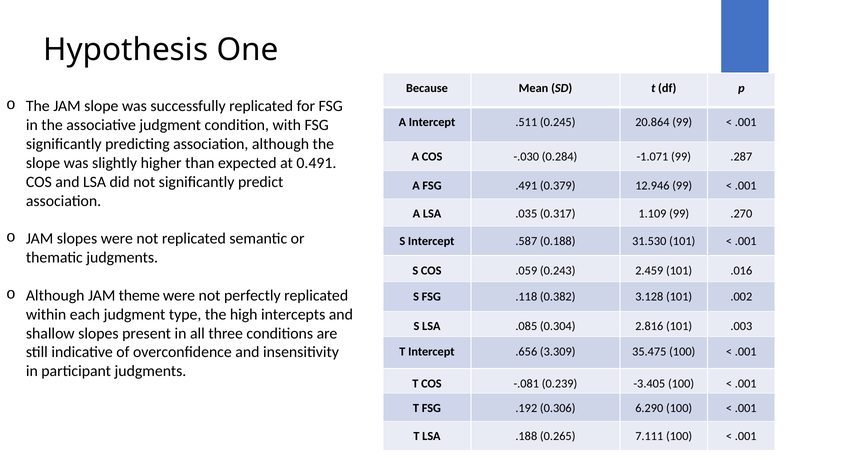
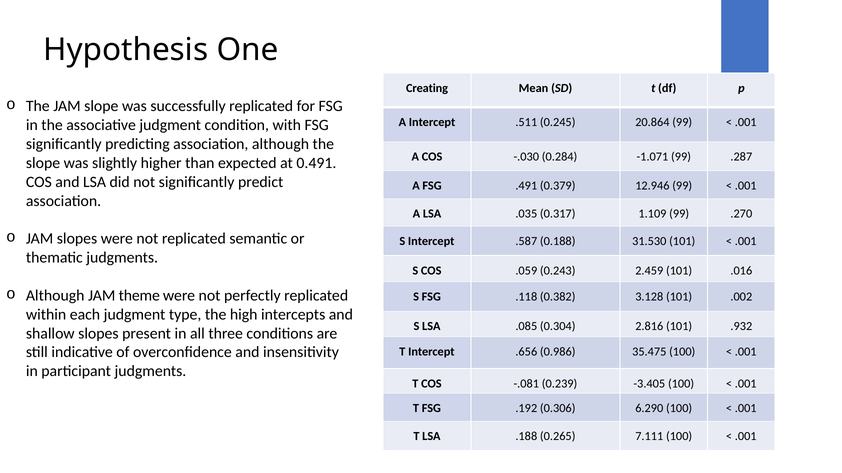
Because: Because -> Creating (427, 88)
.003: .003 -> .932 (741, 327)
3.309: 3.309 -> 0.986 (558, 352)
